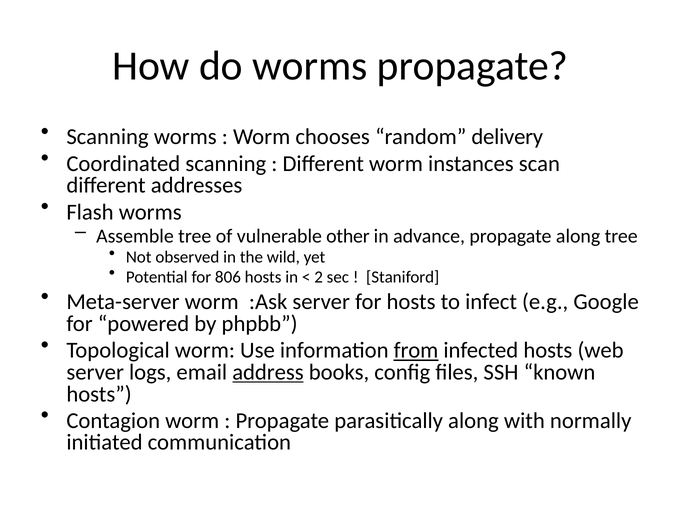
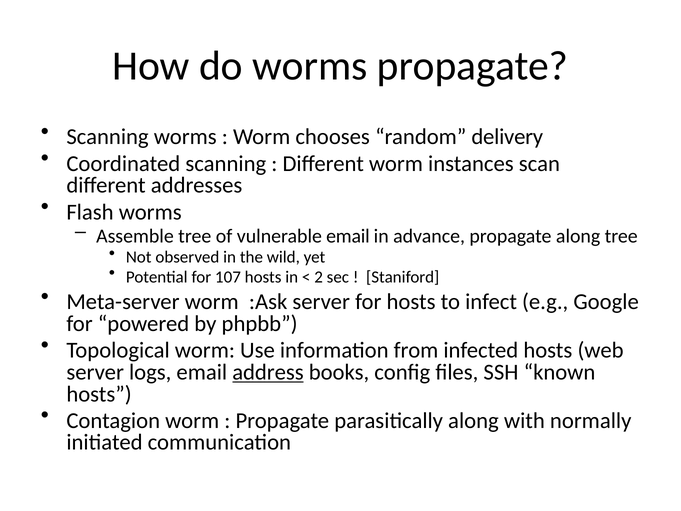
vulnerable other: other -> email (348, 236)
806: 806 -> 107 (228, 277)
from underline: present -> none (416, 350)
